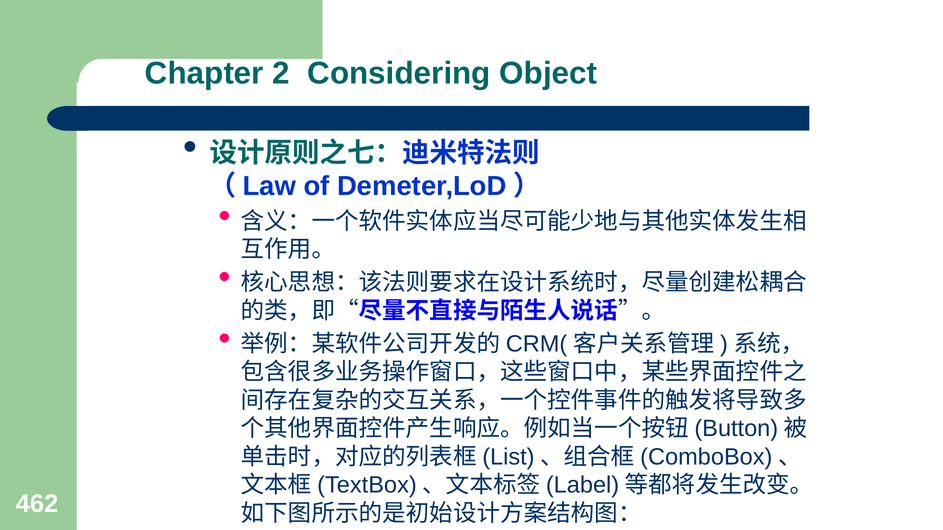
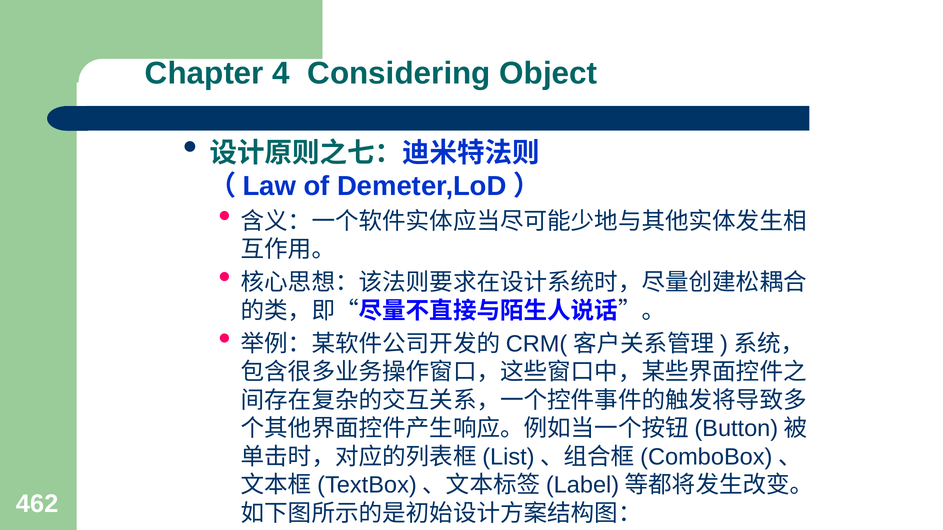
2: 2 -> 4 (281, 74)
